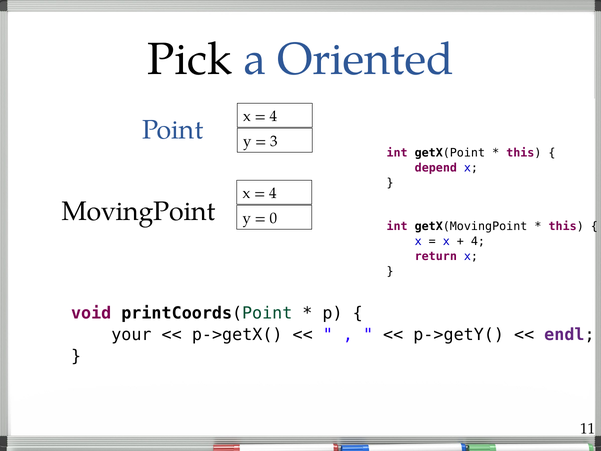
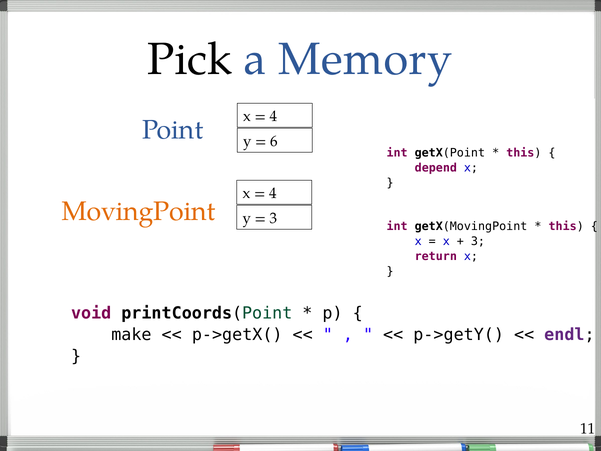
Oriented: Oriented -> Memory (365, 60)
3: 3 -> 6 (274, 141)
MovingPoint colour: black -> orange (138, 211)
0: 0 -> 3 (274, 218)
4: 4 -> 3 (478, 241)
your: your -> make (131, 335)
